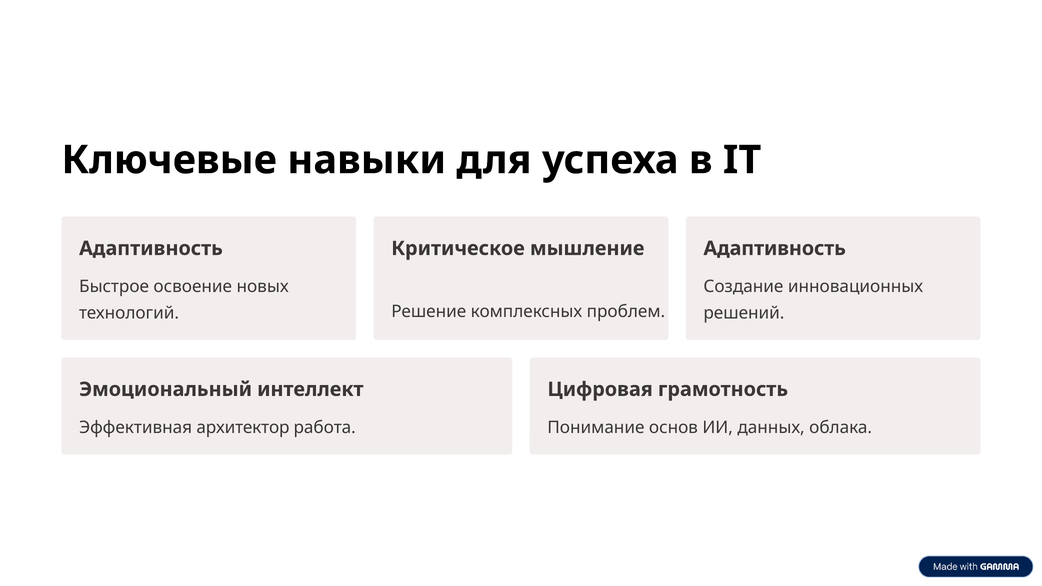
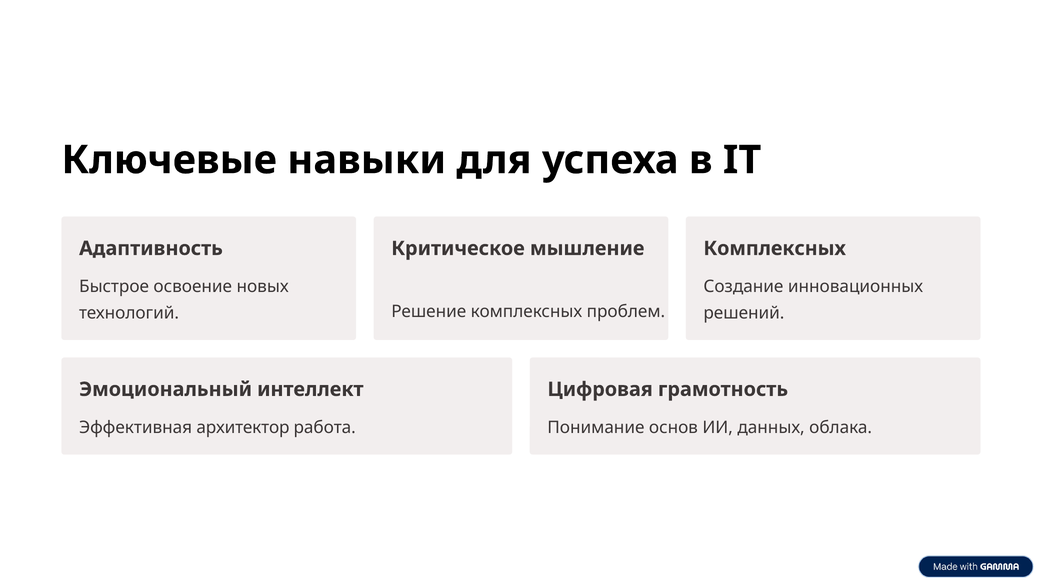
Адаптивность: Адаптивность -> Комплексных (775, 248)
